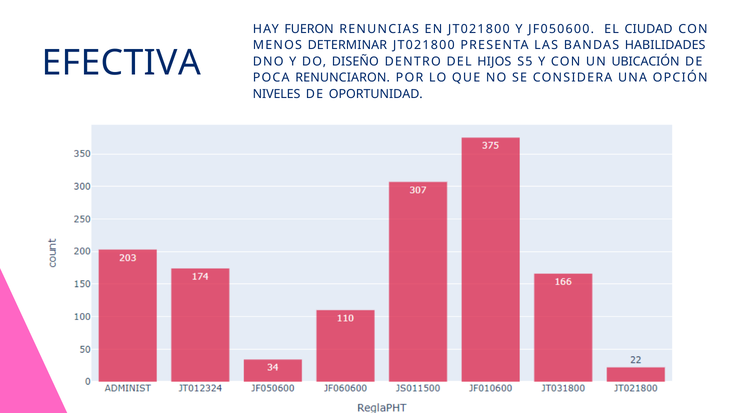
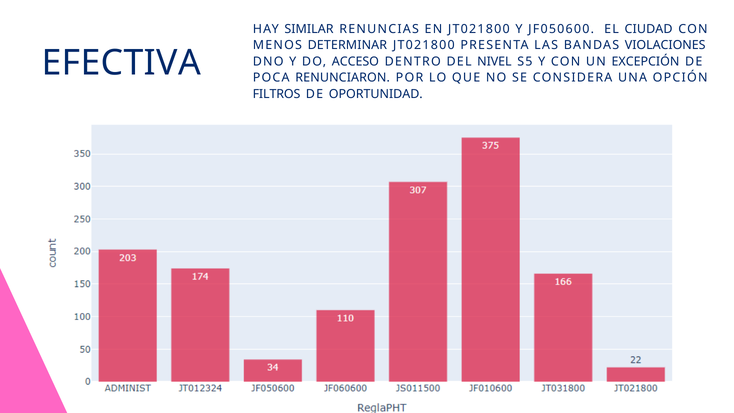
FUERON: FUERON -> SIMILAR (309, 29)
HABILIDADES: HABILIDADES -> VIOLACIONES (665, 45)
DISEÑO: DISEÑO -> ACCESO (355, 61)
HIJOS: HIJOS -> NIVEL (494, 61)
UBICACIÓN: UBICACIÓN -> EXCEPCIÓN (645, 61)
NIVELES: NIVELES -> FILTROS (277, 94)
